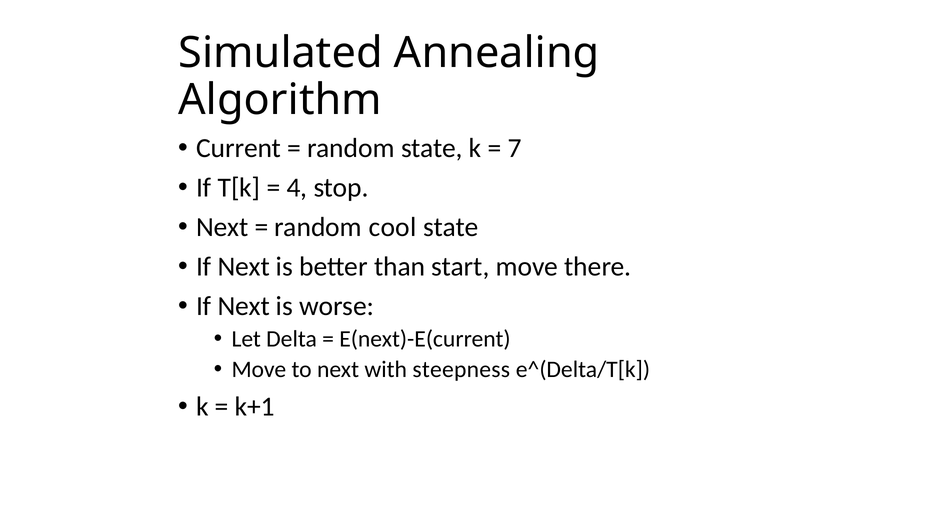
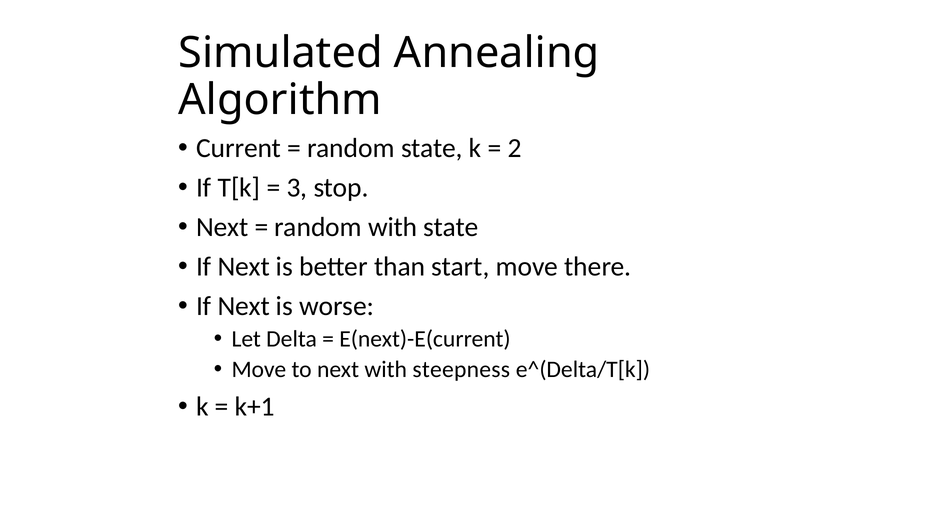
7: 7 -> 2 (515, 148)
4: 4 -> 3 (297, 188)
random cool: cool -> with (393, 227)
